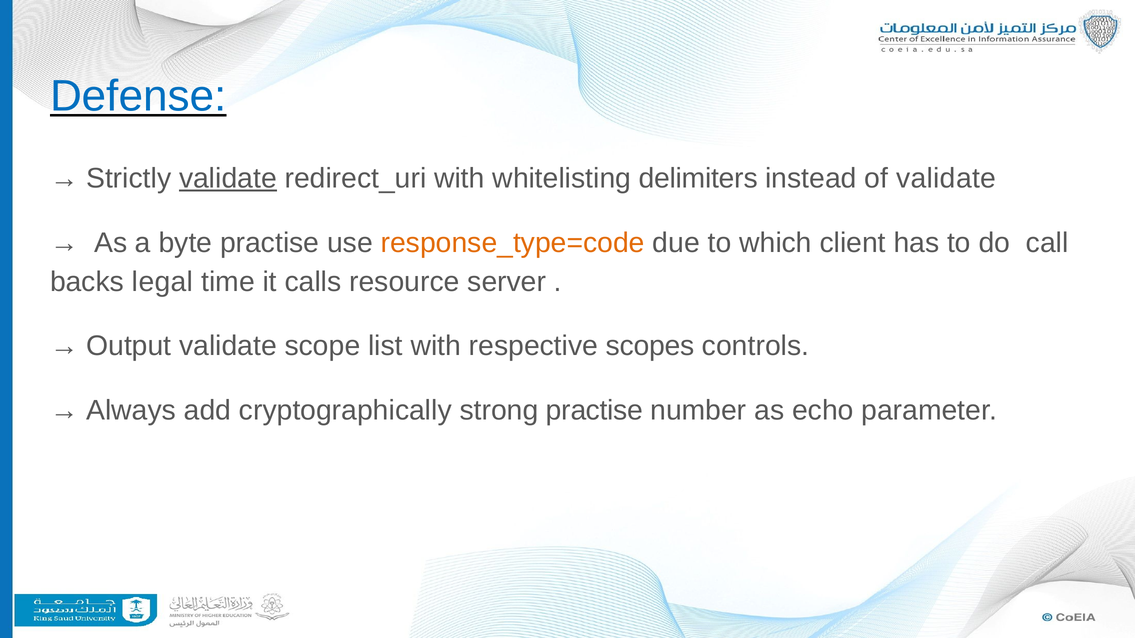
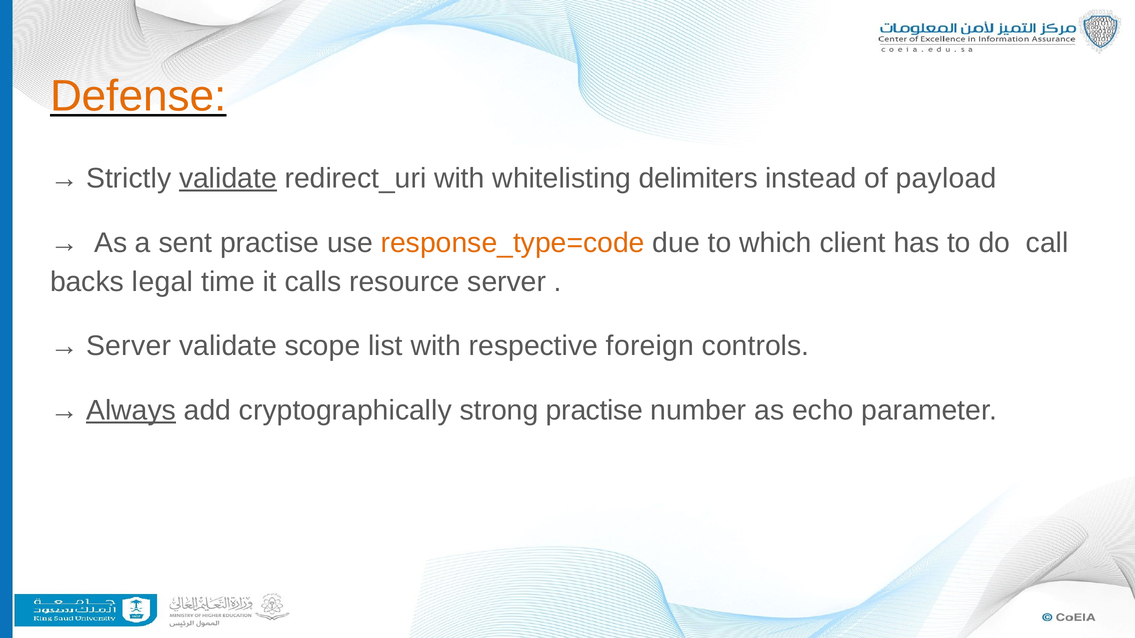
Defense colour: blue -> orange (138, 96)
of validate: validate -> payload (946, 178)
byte: byte -> sent (185, 243)
Output: Output -> Server (129, 346)
scopes: scopes -> foreign (650, 346)
Always underline: none -> present (131, 411)
